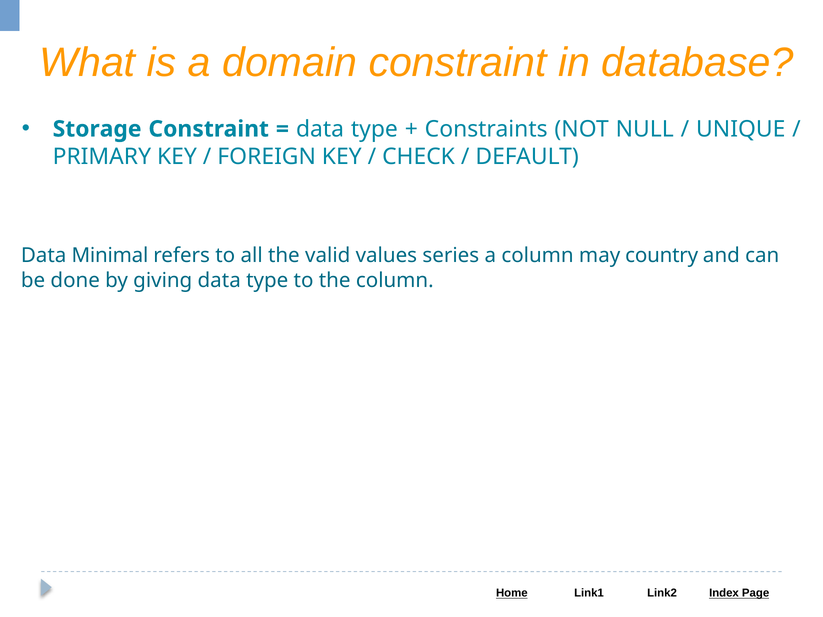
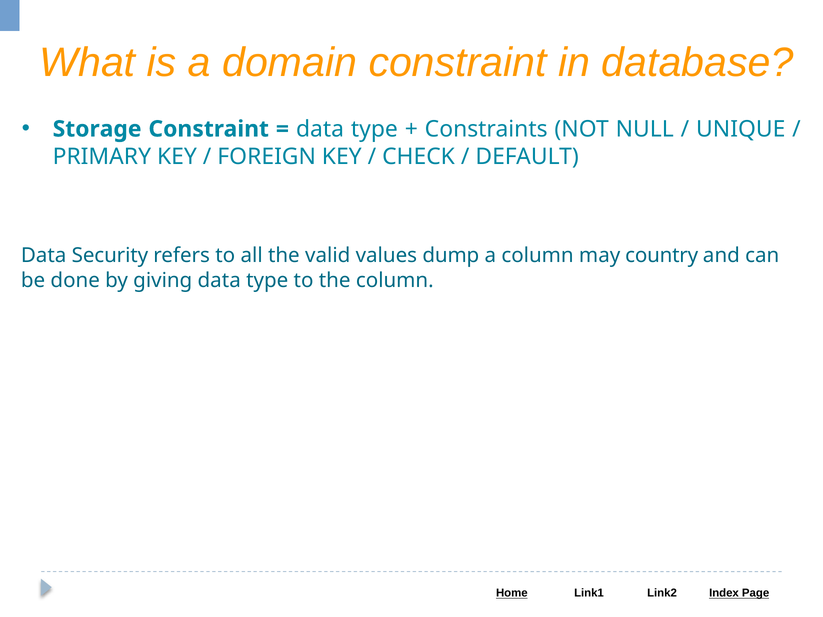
Minimal: Minimal -> Security (110, 256)
series: series -> dump (451, 256)
